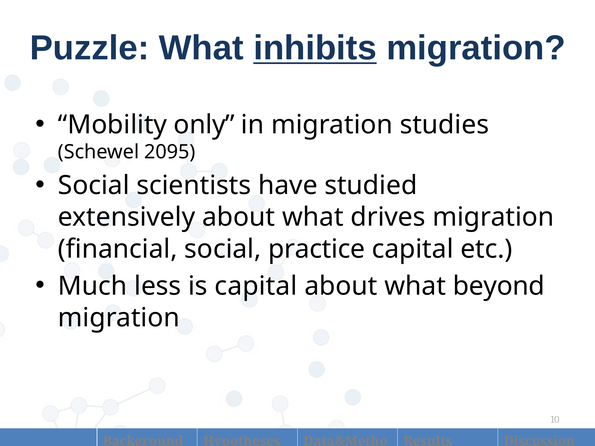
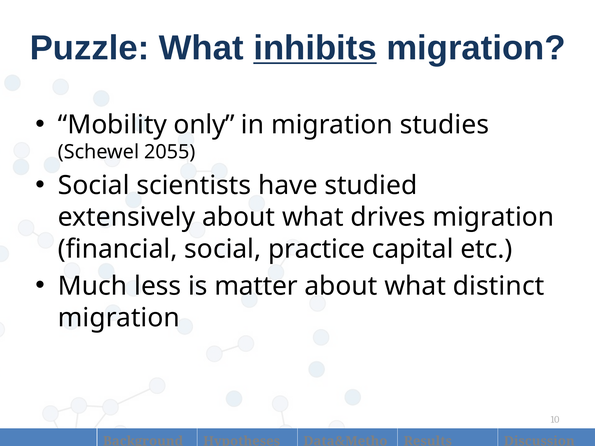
2095: 2095 -> 2055 (170, 152)
is capital: capital -> matter (256, 286)
beyond: beyond -> distinct (499, 286)
